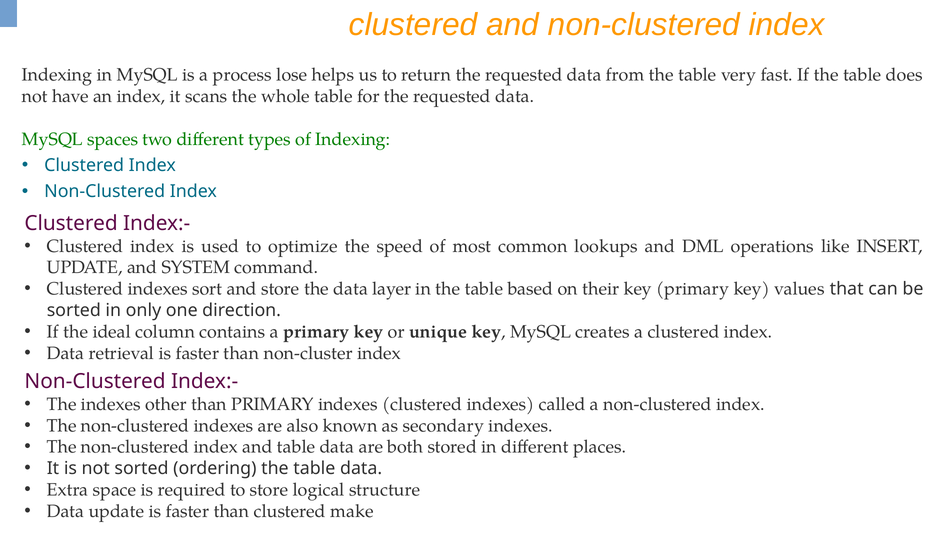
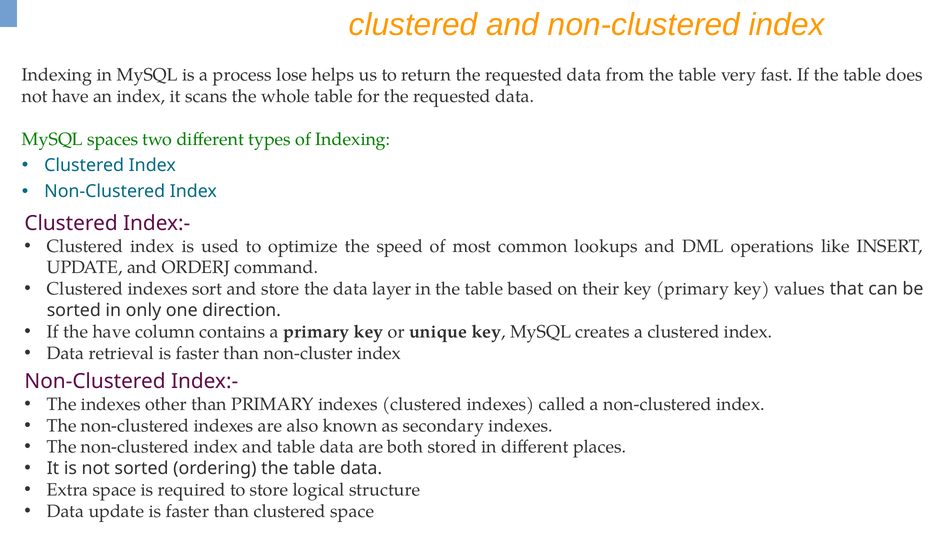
SYSTEM: SYSTEM -> ORDERJ (196, 268)
the ideal: ideal -> have (112, 332)
clustered make: make -> space (352, 511)
